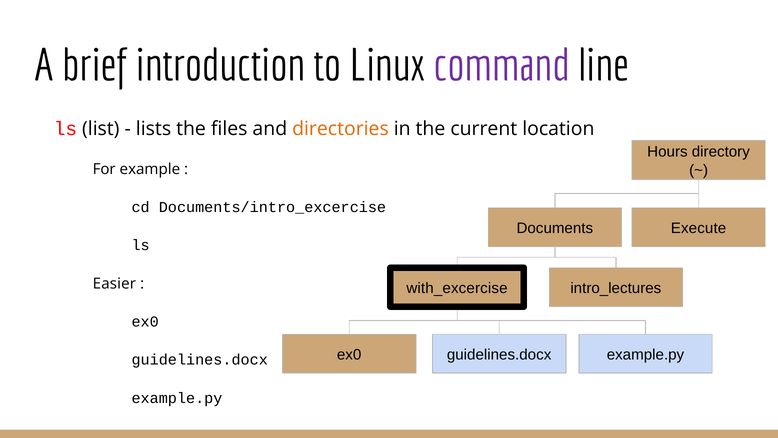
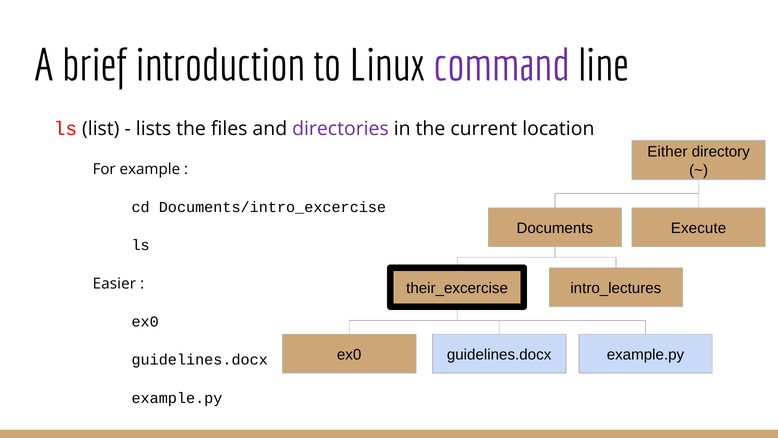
directories colour: orange -> purple (340, 129)
Hours: Hours -> Either (667, 152)
with_excercise: with_excercise -> their_excercise (457, 288)
